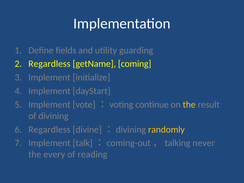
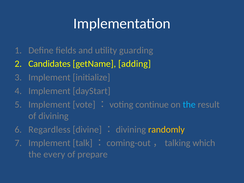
Regardless: Regardless -> Candidates (49, 64)
coming: coming -> adding (135, 64)
the colour: yellow -> light blue (189, 105)
never: never -> which (204, 143)
reading: reading -> prepare (93, 154)
